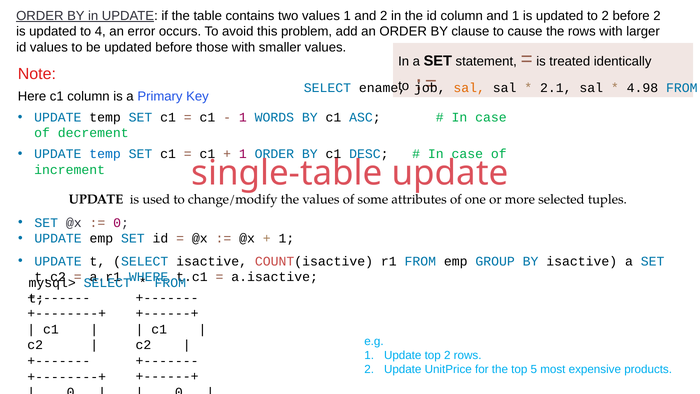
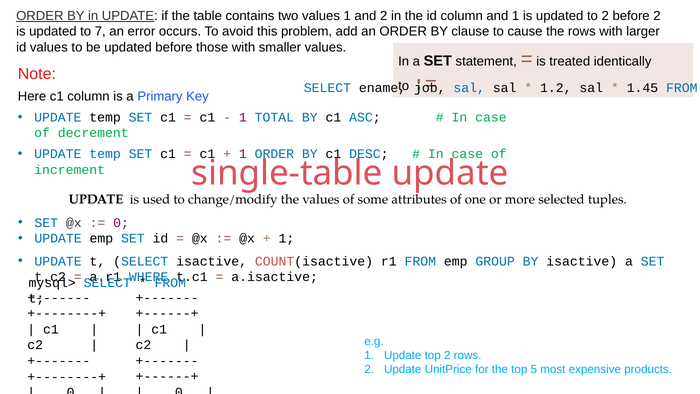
4: 4 -> 7 (100, 31)
sal colour: orange -> blue (469, 88)
2.1: 2.1 -> 1.2 (556, 88)
4.98: 4.98 -> 1.45 (642, 88)
WORDS: WORDS -> TOTAL (274, 117)
